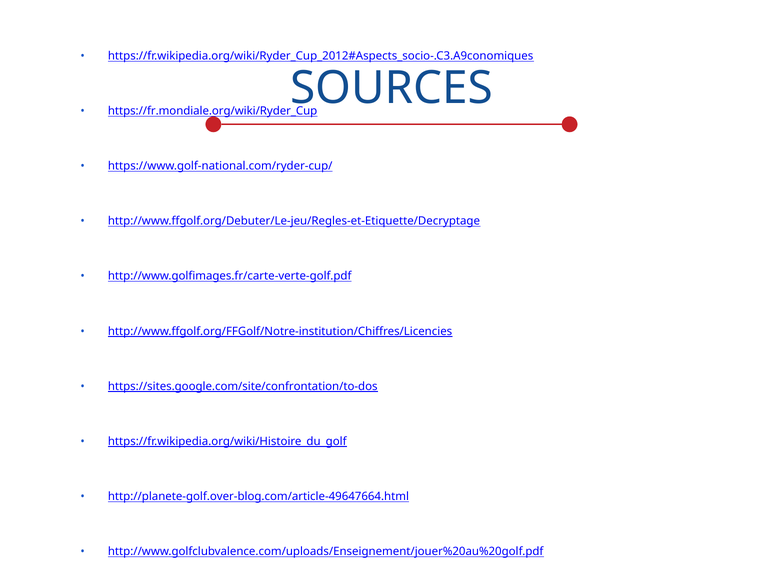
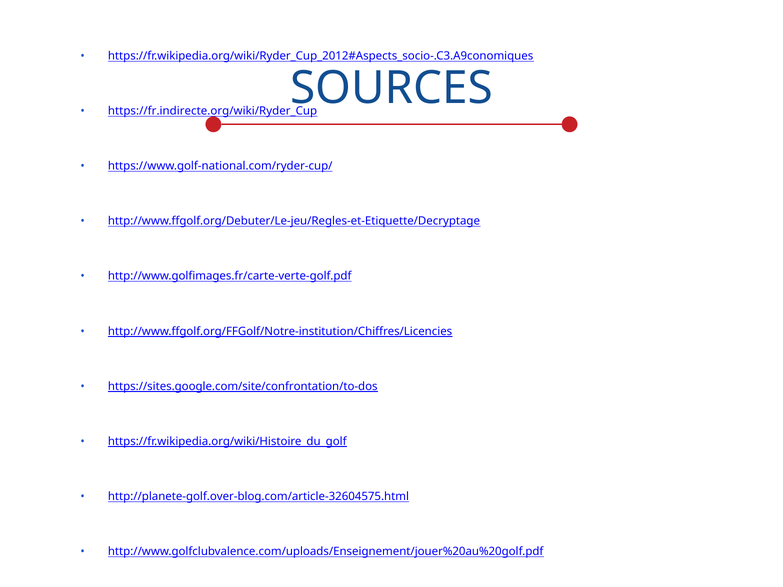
https://fr.mondiale.org/wiki/Ryder_Cup: https://fr.mondiale.org/wiki/Ryder_Cup -> https://fr.indirecte.org/wiki/Ryder_Cup (213, 111)
http://planete-golf.over-blog.com/article-49647664.html: http://planete-golf.over-blog.com/article-49647664.html -> http://planete-golf.over-blog.com/article-32604575.html (258, 497)
